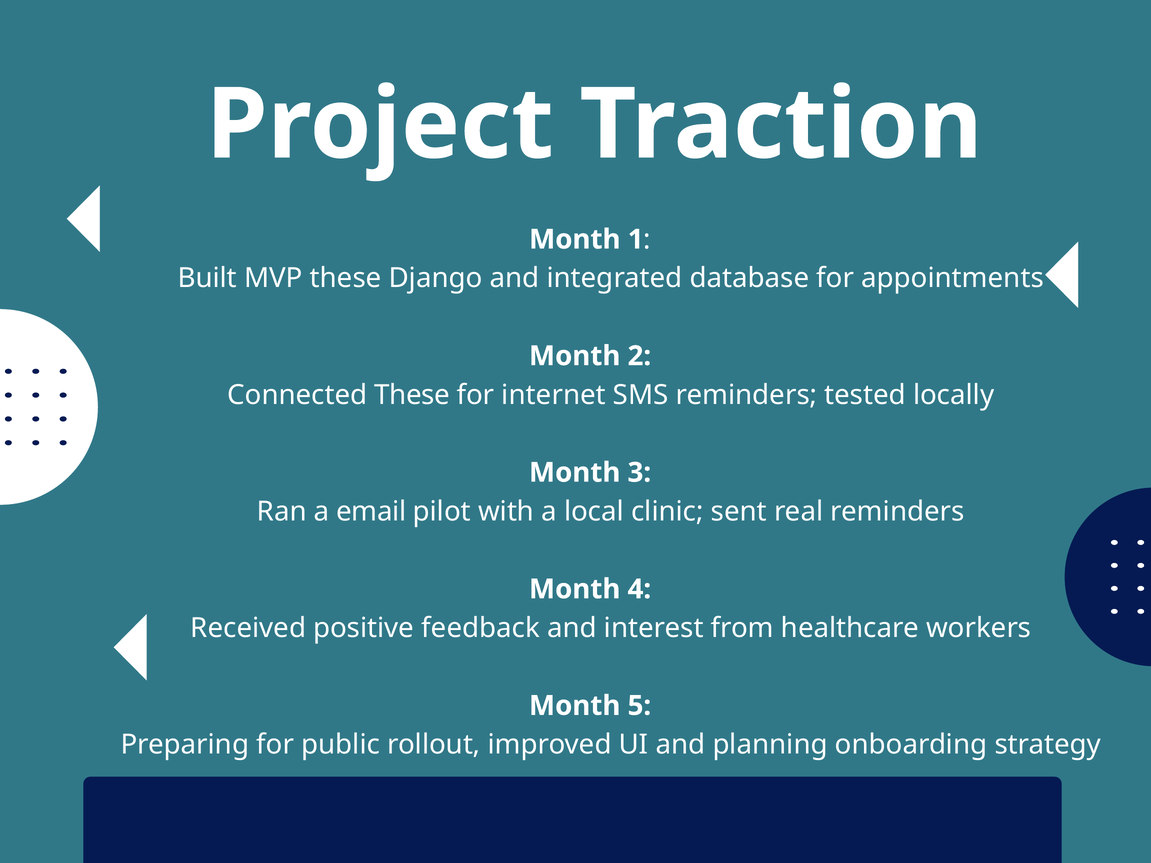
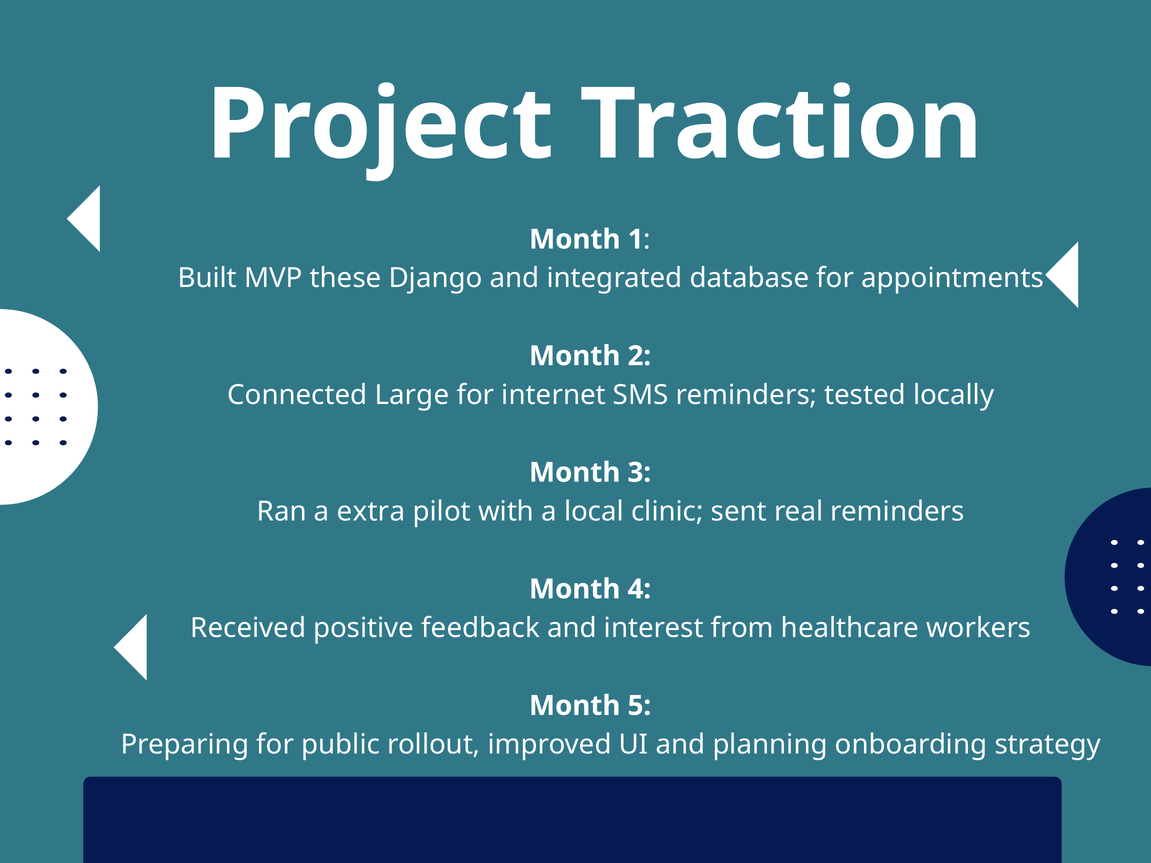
Connected These: These -> Large (412, 395)
email: email -> extra (371, 512)
